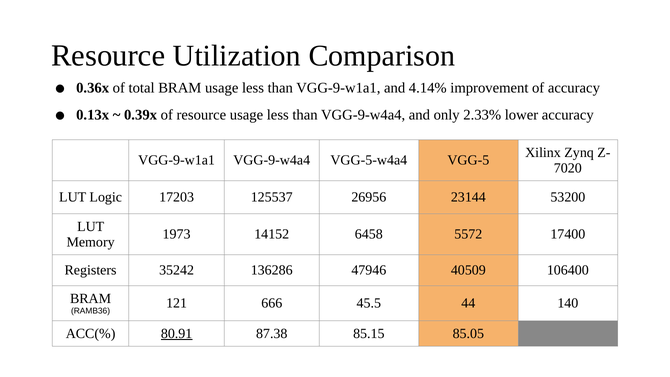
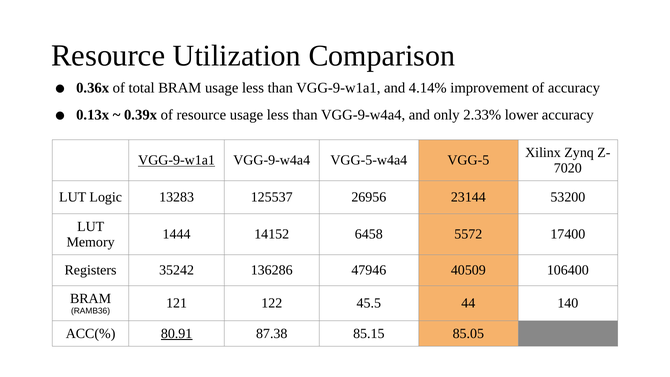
VGG-9-w1a1 underline: none -> present (177, 160)
17203: 17203 -> 13283 (177, 197)
1973: 1973 -> 1444 (177, 234)
666: 666 -> 122 (272, 303)
